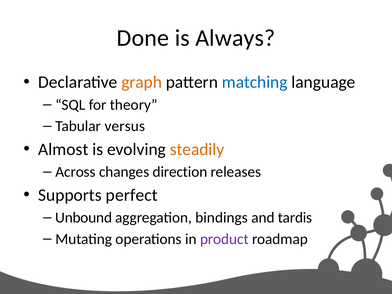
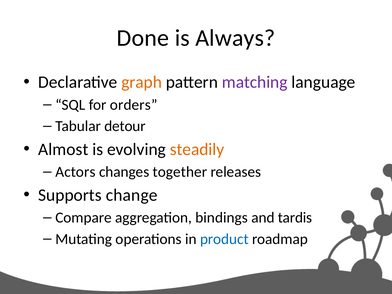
matching colour: blue -> purple (255, 82)
theory: theory -> orders (134, 105)
versus: versus -> detour (125, 126)
Across: Across -> Actors (75, 172)
direction: direction -> together (180, 172)
perfect: perfect -> change (132, 195)
Unbound: Unbound -> Compare (84, 218)
product colour: purple -> blue (224, 239)
